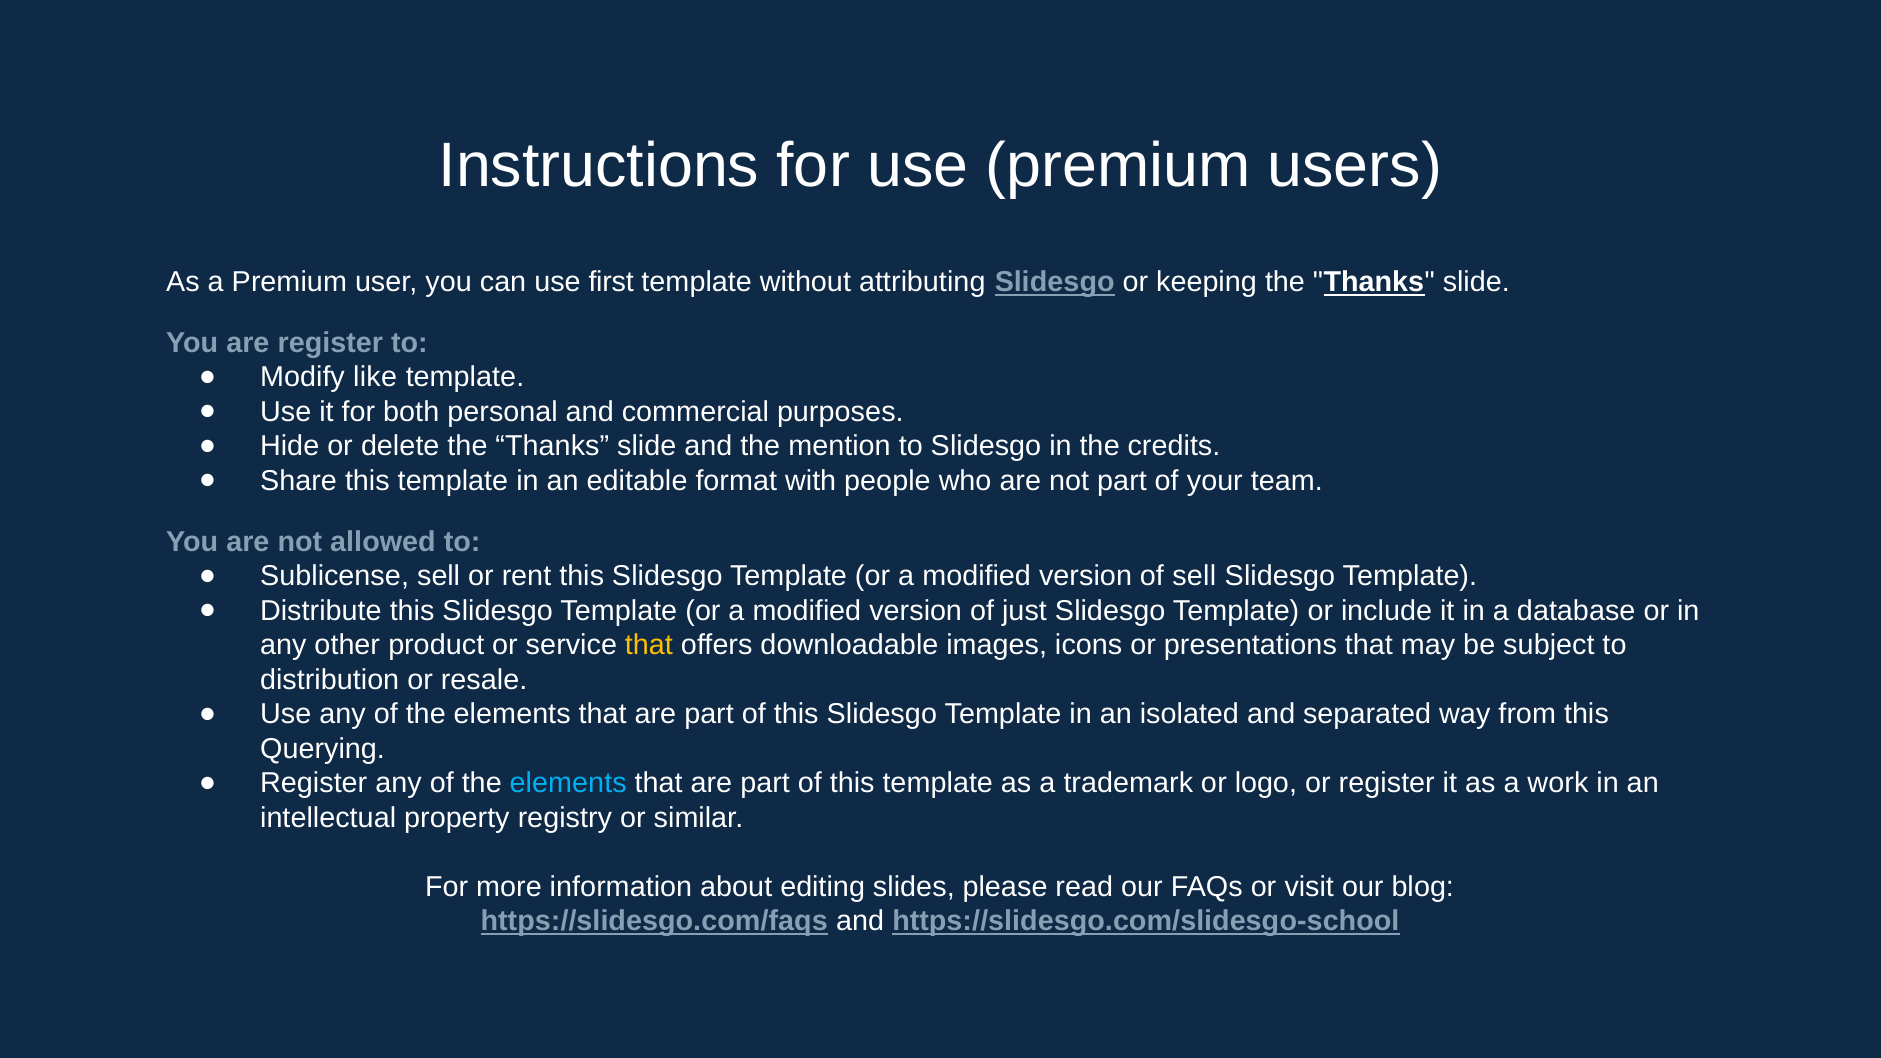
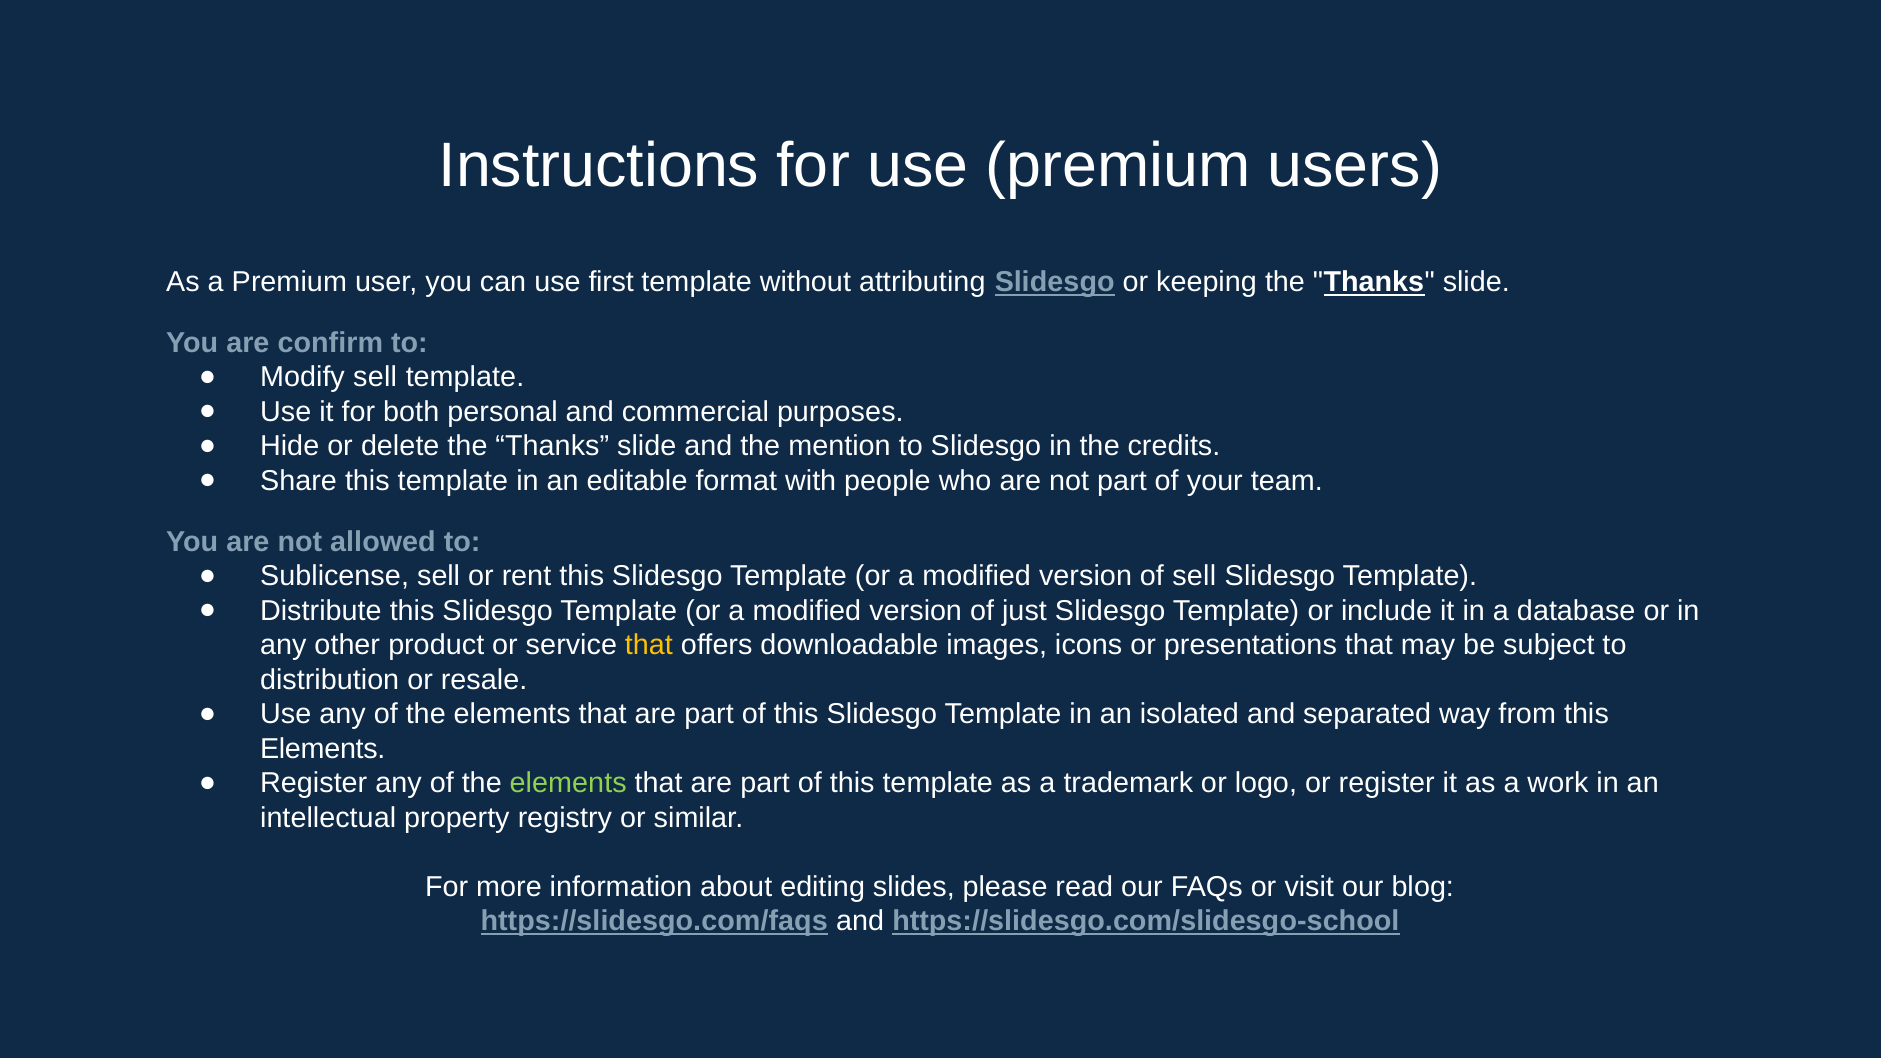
are register: register -> confirm (330, 343)
Modify like: like -> sell (375, 378)
Querying: Querying -> Elements (323, 749)
elements colour: light blue -> light green (568, 783)
